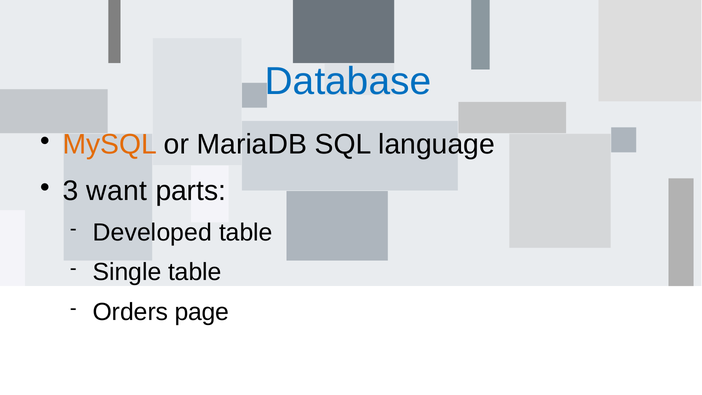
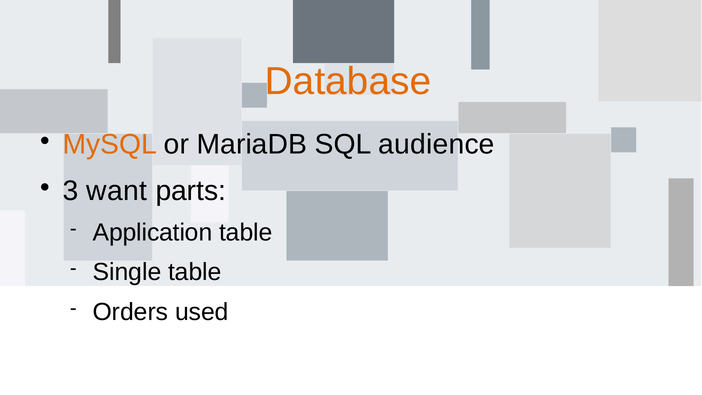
Database colour: blue -> orange (348, 81)
language: language -> audience (436, 144)
Developed: Developed -> Application (153, 232)
page: page -> used (202, 312)
